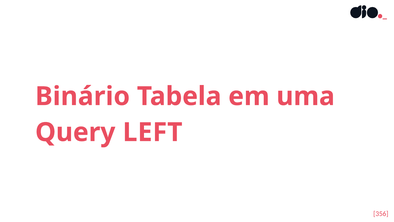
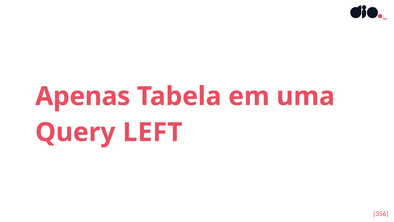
Binário: Binário -> Apenas (83, 96)
